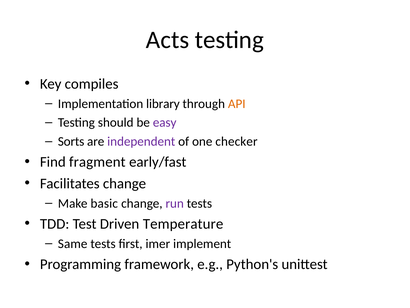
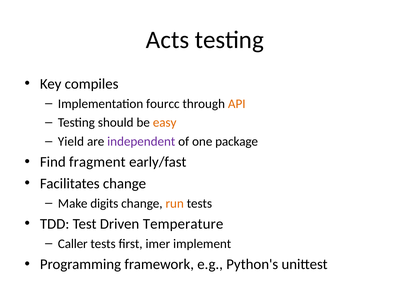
library: library -> fourcc (163, 104)
easy colour: purple -> orange (165, 122)
Sorts: Sorts -> Yield (71, 141)
checker: checker -> package (237, 141)
basic: basic -> digits (104, 203)
run colour: purple -> orange (175, 203)
Same: Same -> Caller (73, 243)
